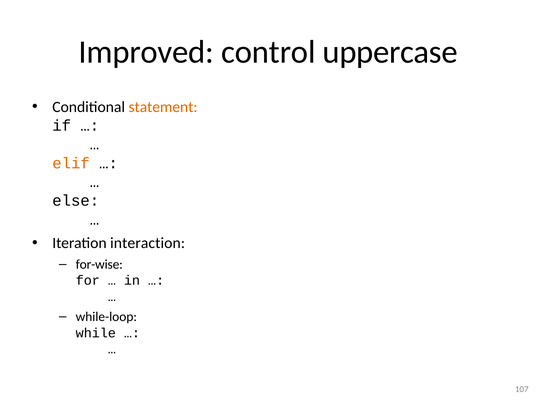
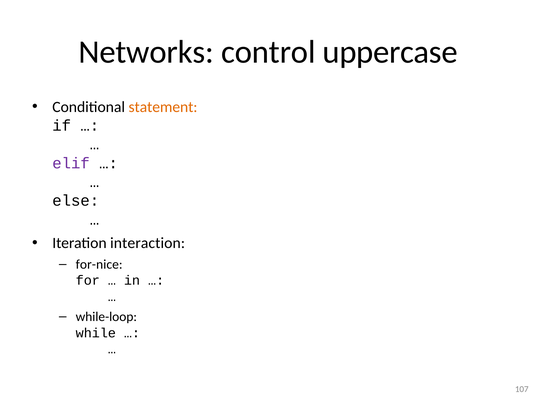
Improved: Improved -> Networks (146, 52)
elif colour: orange -> purple (71, 163)
for-wise: for-wise -> for-nice (99, 264)
